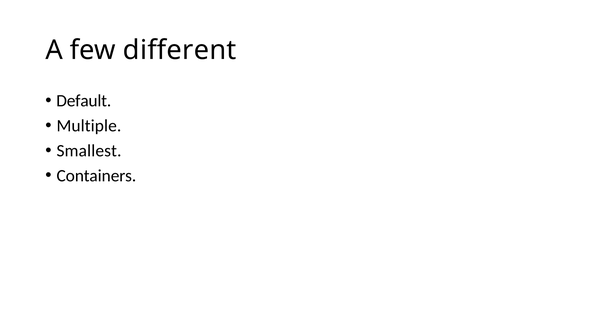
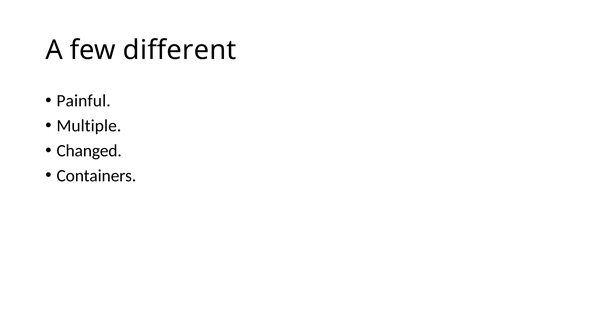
Default: Default -> Painful (84, 101)
Smallest: Smallest -> Changed (89, 150)
